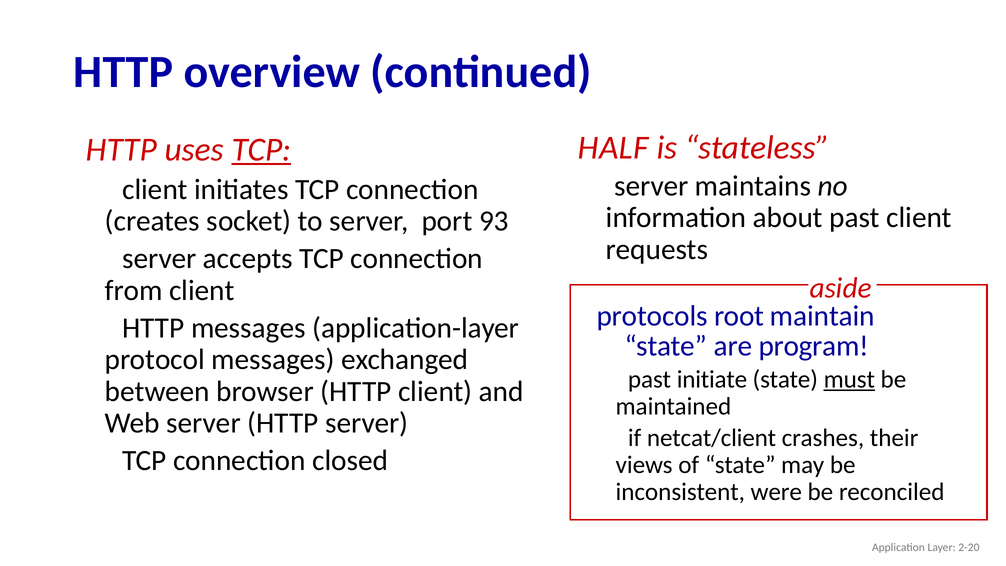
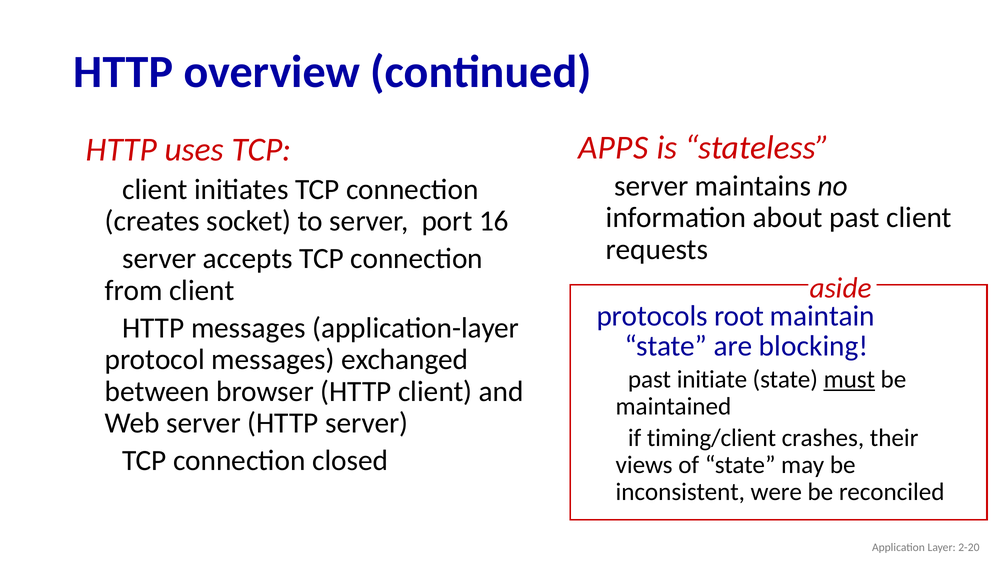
HALF: HALF -> APPS (613, 147)
TCP underline: present -> none (261, 149)
93: 93 -> 16 (494, 221)
program: program -> blocking (814, 346)
netcat/client: netcat/client -> timing/client (712, 438)
